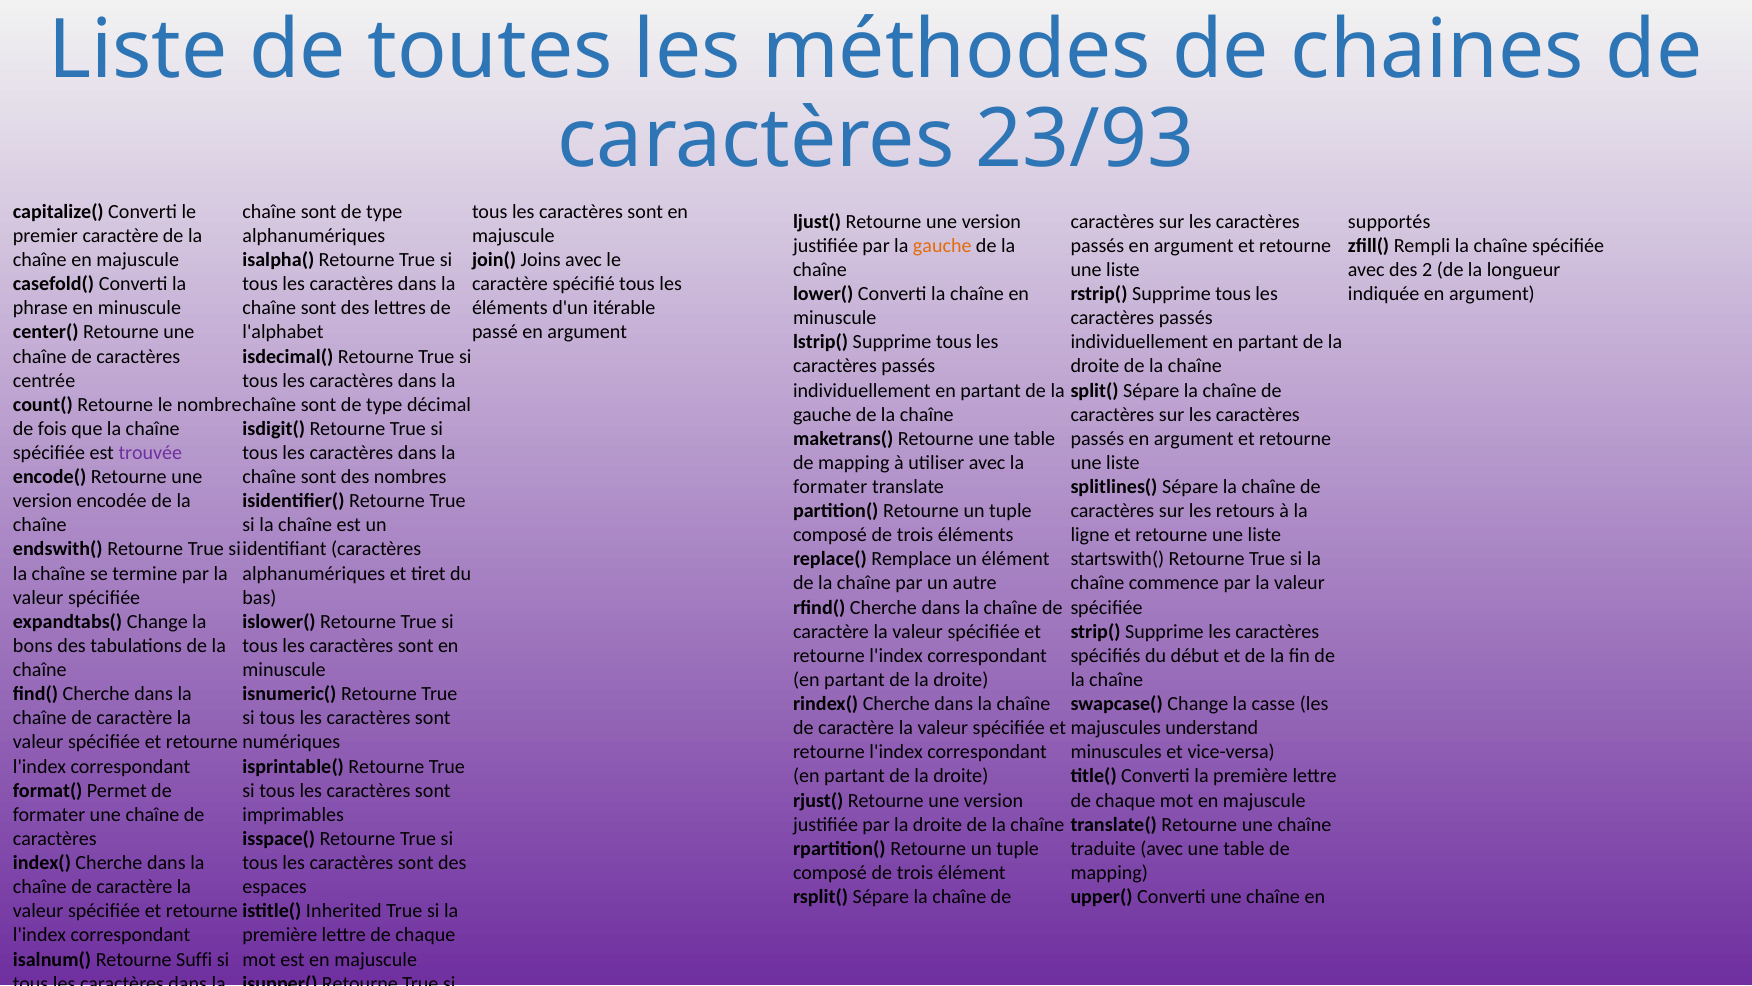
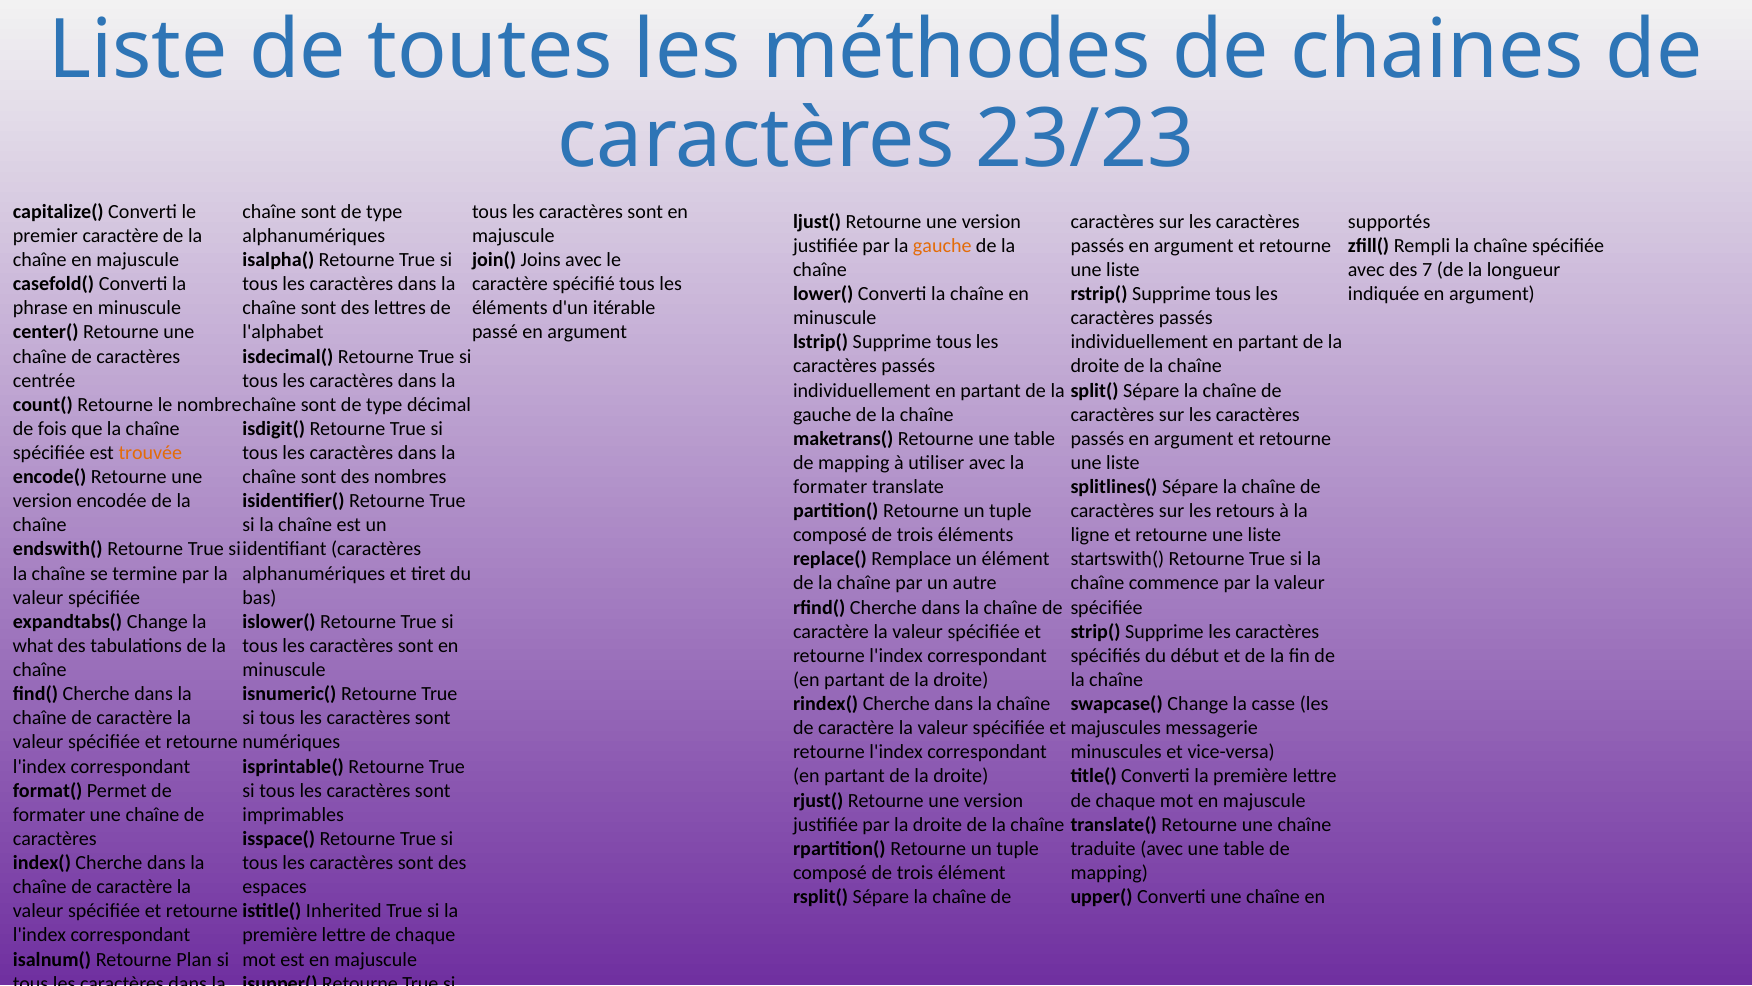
23/93: 23/93 -> 23/23 (1085, 139)
2: 2 -> 7 (1427, 270)
trouvée colour: purple -> orange (150, 453)
bons: bons -> what (33, 646)
understand: understand -> messagerie (1212, 728)
Suffi: Suffi -> Plan (194, 959)
